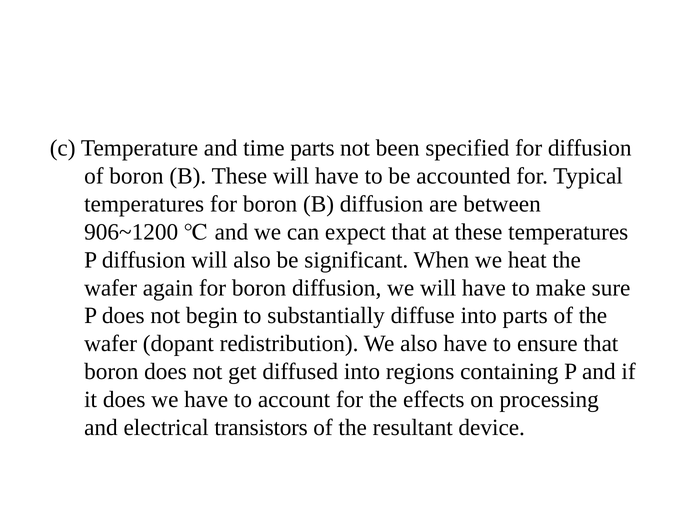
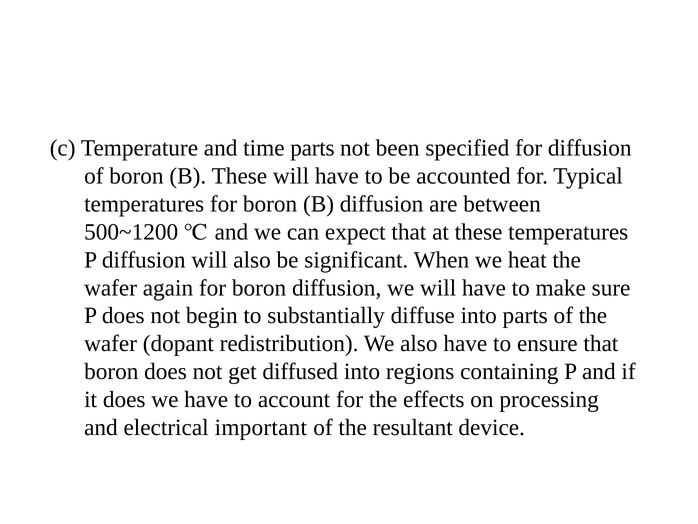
906~1200: 906~1200 -> 500~1200 (131, 232)
transistors: transistors -> important (261, 427)
